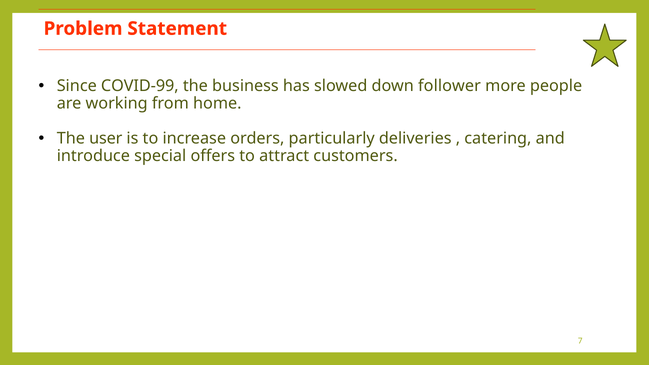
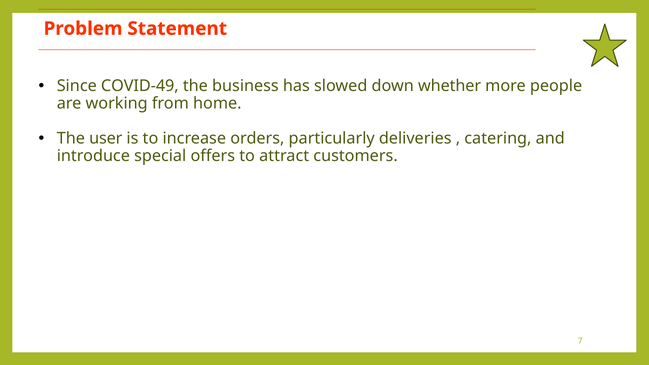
COVID-99: COVID-99 -> COVID-49 (140, 86)
follower: follower -> whether (450, 86)
